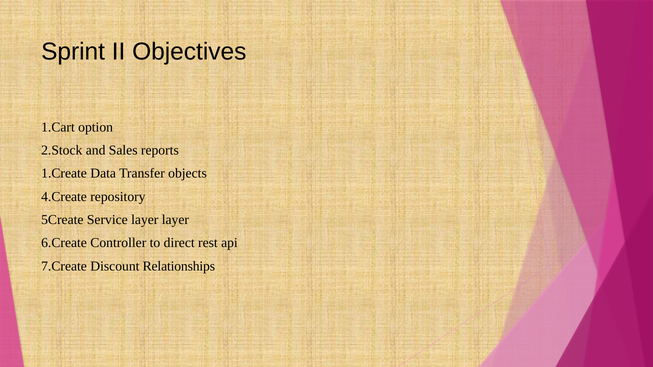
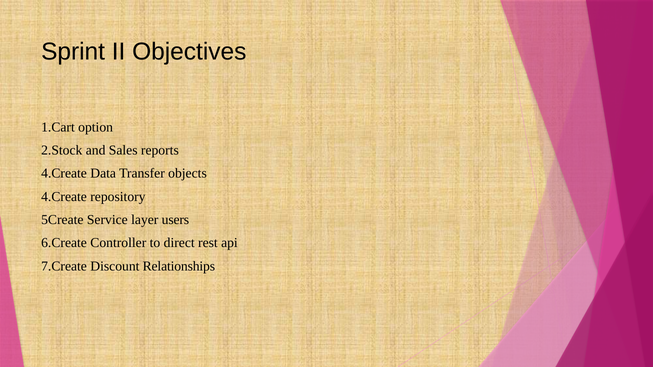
1.Create: 1.Create -> 4.Create (64, 174)
layer layer: layer -> users (175, 220)
